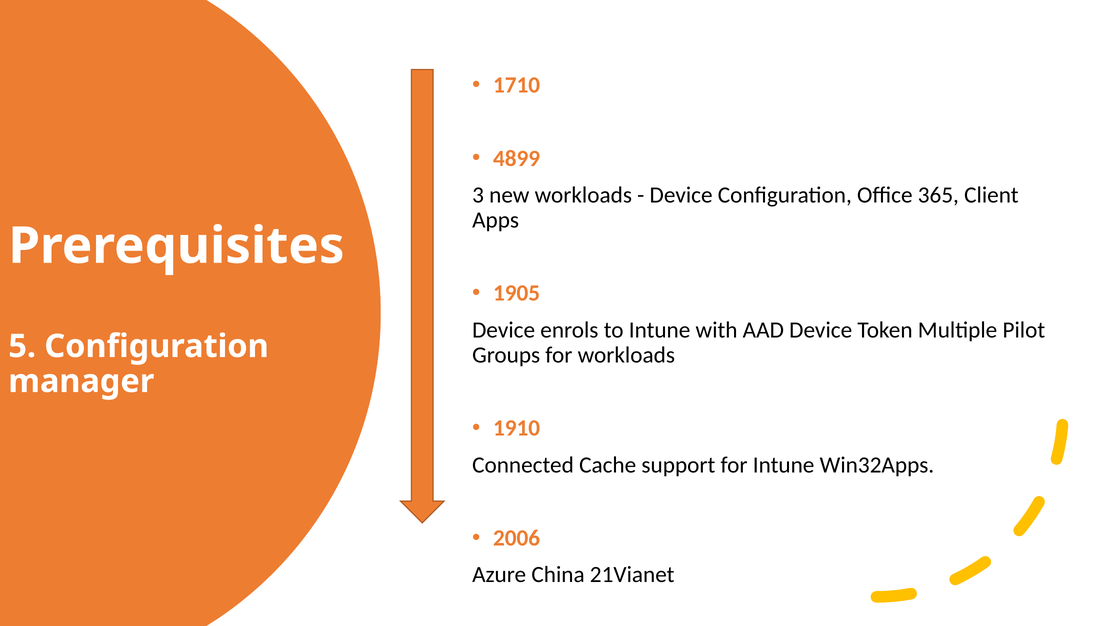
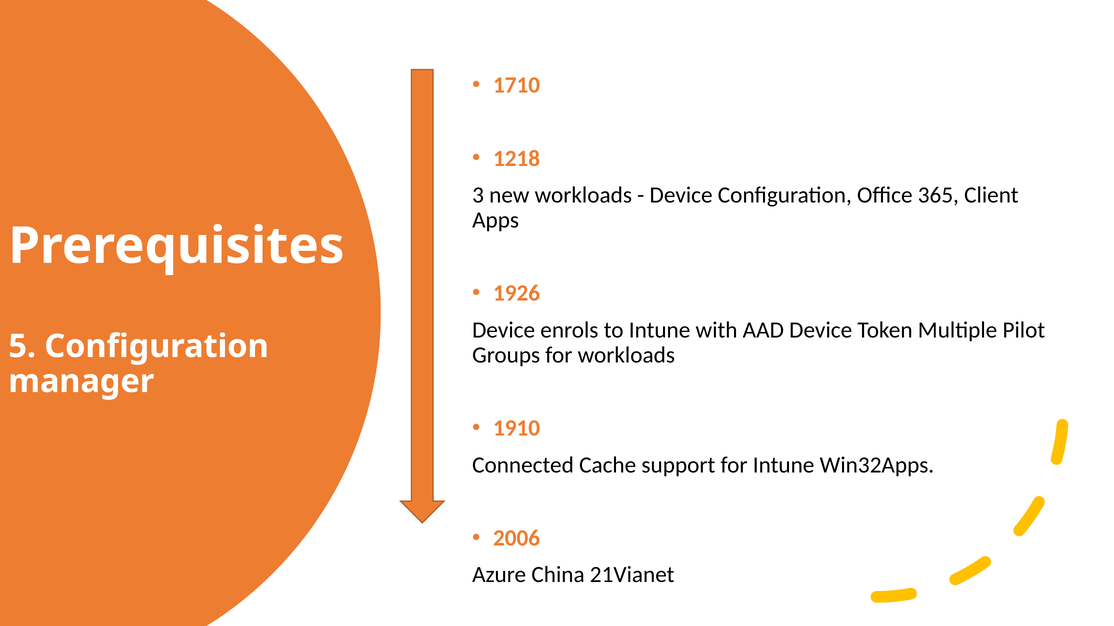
4899: 4899 -> 1218 (517, 159)
1905: 1905 -> 1926 (517, 294)
